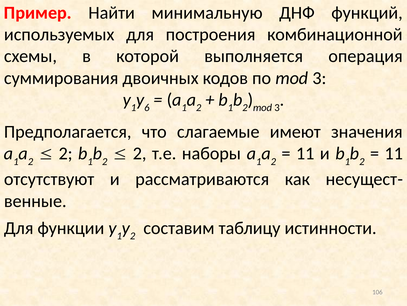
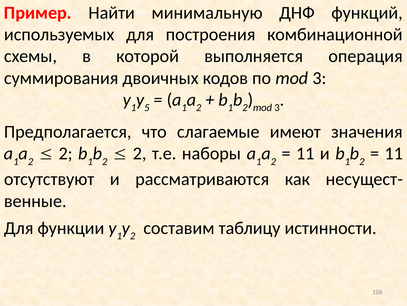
6: 6 -> 5 (147, 108)
